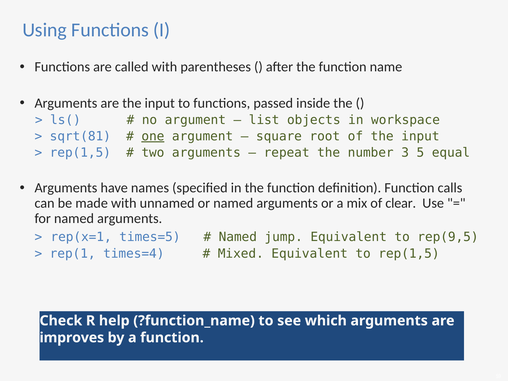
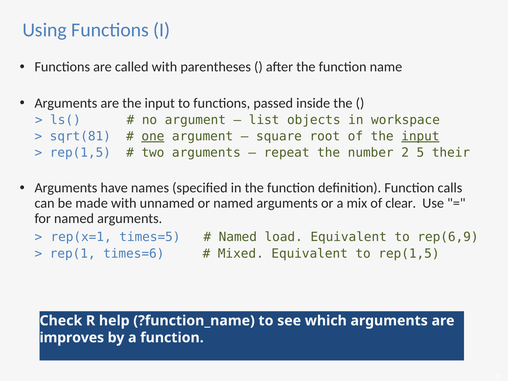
input underline: none -> present (420, 136)
3: 3 -> 2 (405, 153)
equal: equal -> their (451, 153)
jump: jump -> load (284, 237)
rep(9,5: rep(9,5 -> rep(6,9 (448, 237)
times=4: times=4 -> times=6 (134, 254)
